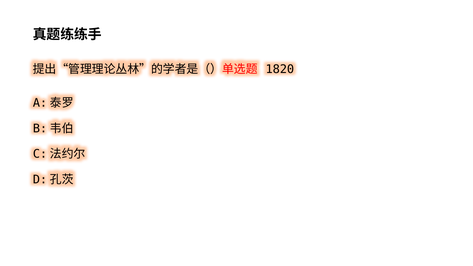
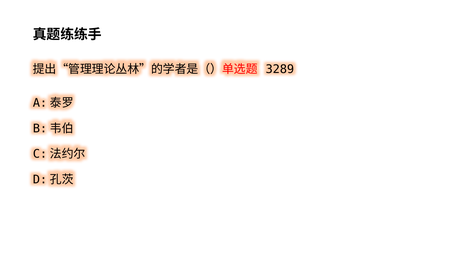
1820: 1820 -> 3289 (280, 69)
